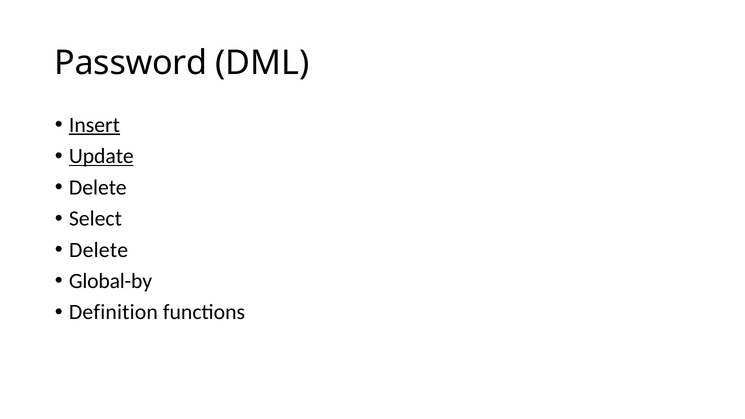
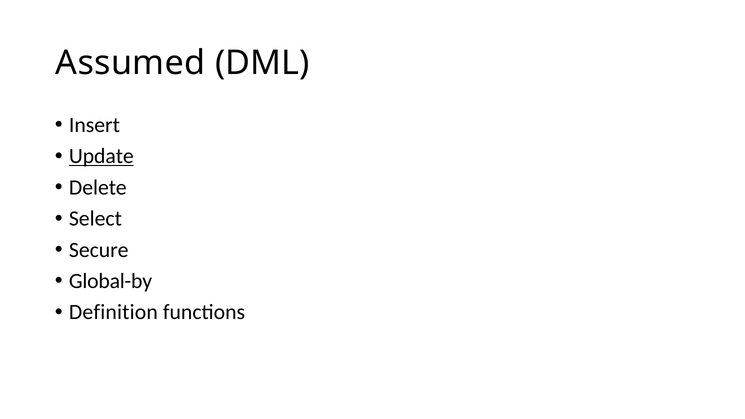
Password: Password -> Assumed (130, 63)
Insert underline: present -> none (94, 125)
Delete: Delete -> Secure (99, 250)
